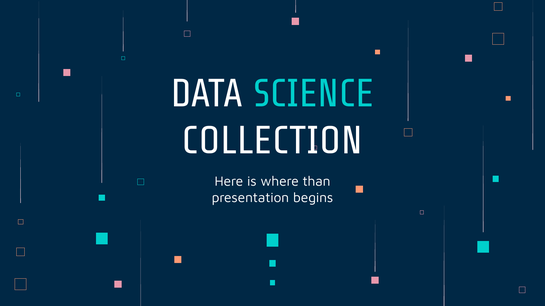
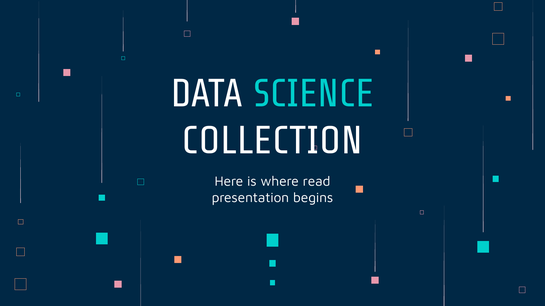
than: than -> read (317, 182)
